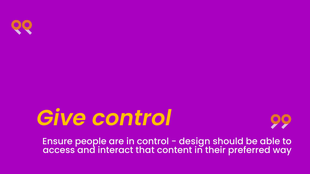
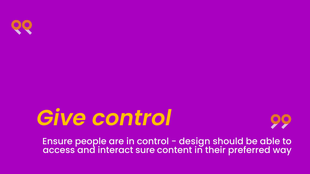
that: that -> sure (145, 150)
